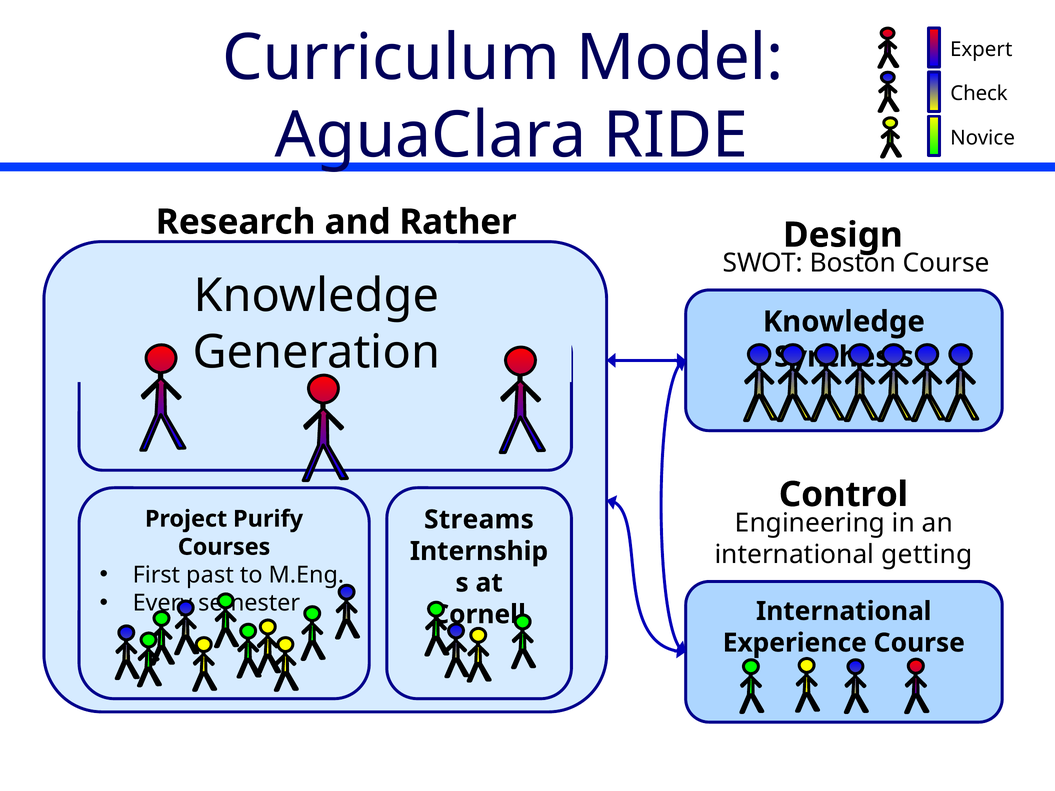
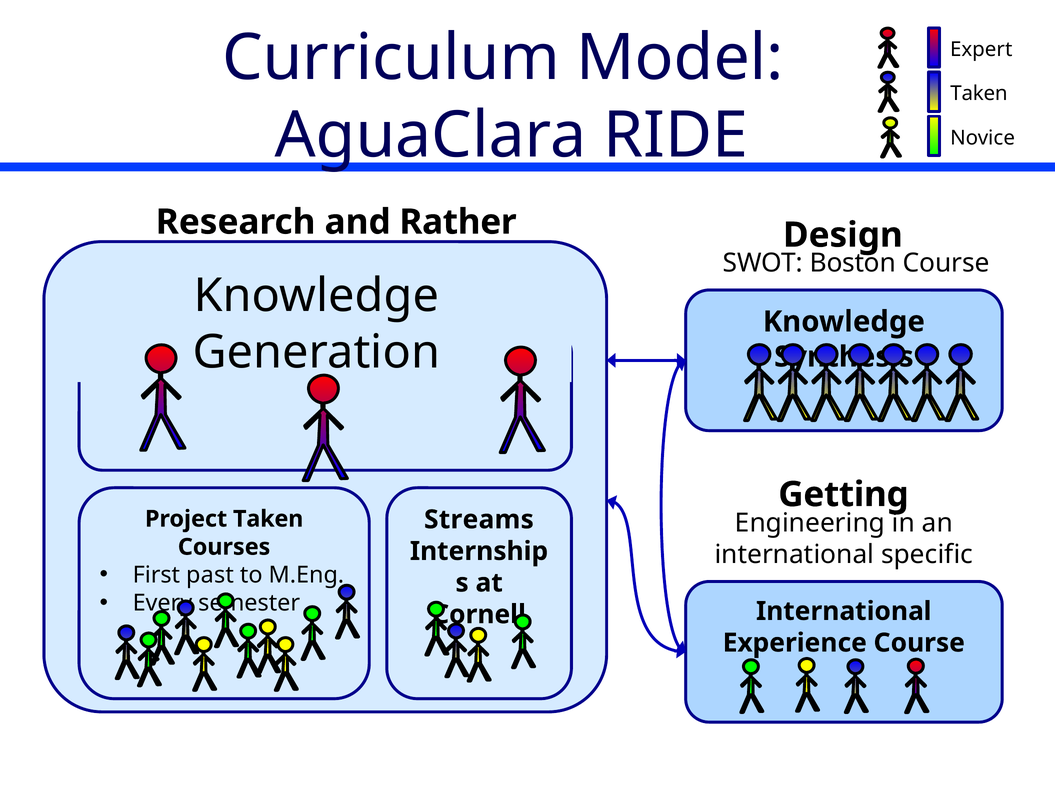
Check: Check -> Taken (979, 94)
Control: Control -> Getting (843, 495)
Project Purify: Purify -> Taken (268, 519)
getting: getting -> specific (927, 555)
